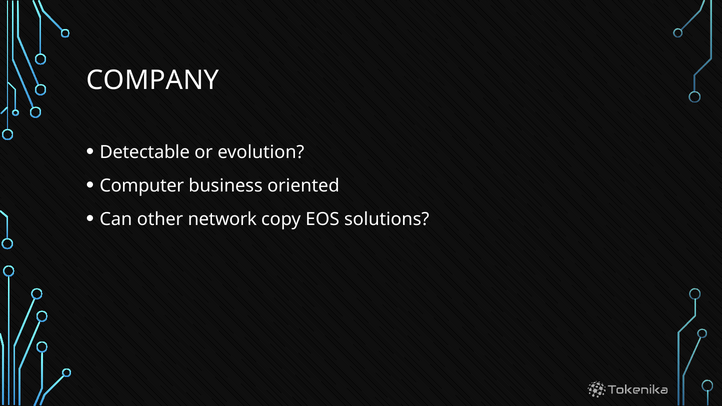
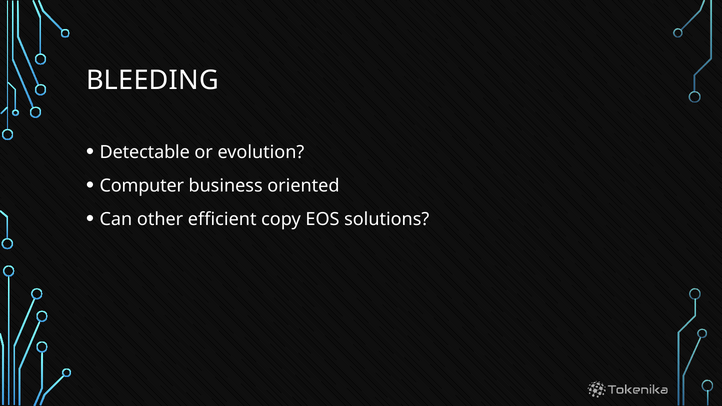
COMPANY: COMPANY -> BLEEDING (153, 80)
network: network -> efficient (222, 219)
